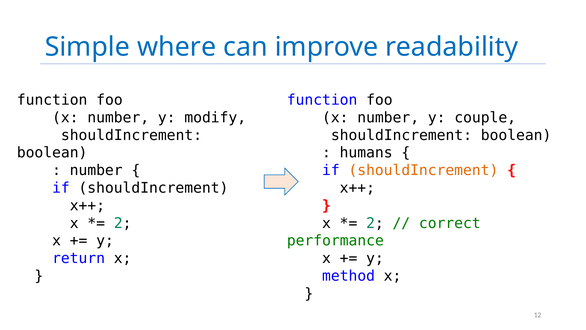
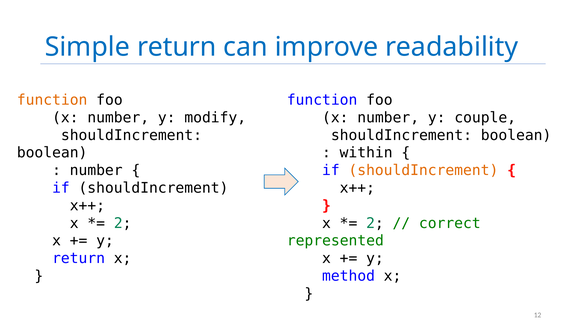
Simple where: where -> return (177, 47)
function colour: black -> orange (52, 100)
humans: humans -> within (366, 153)
performance: performance -> represented (335, 241)
